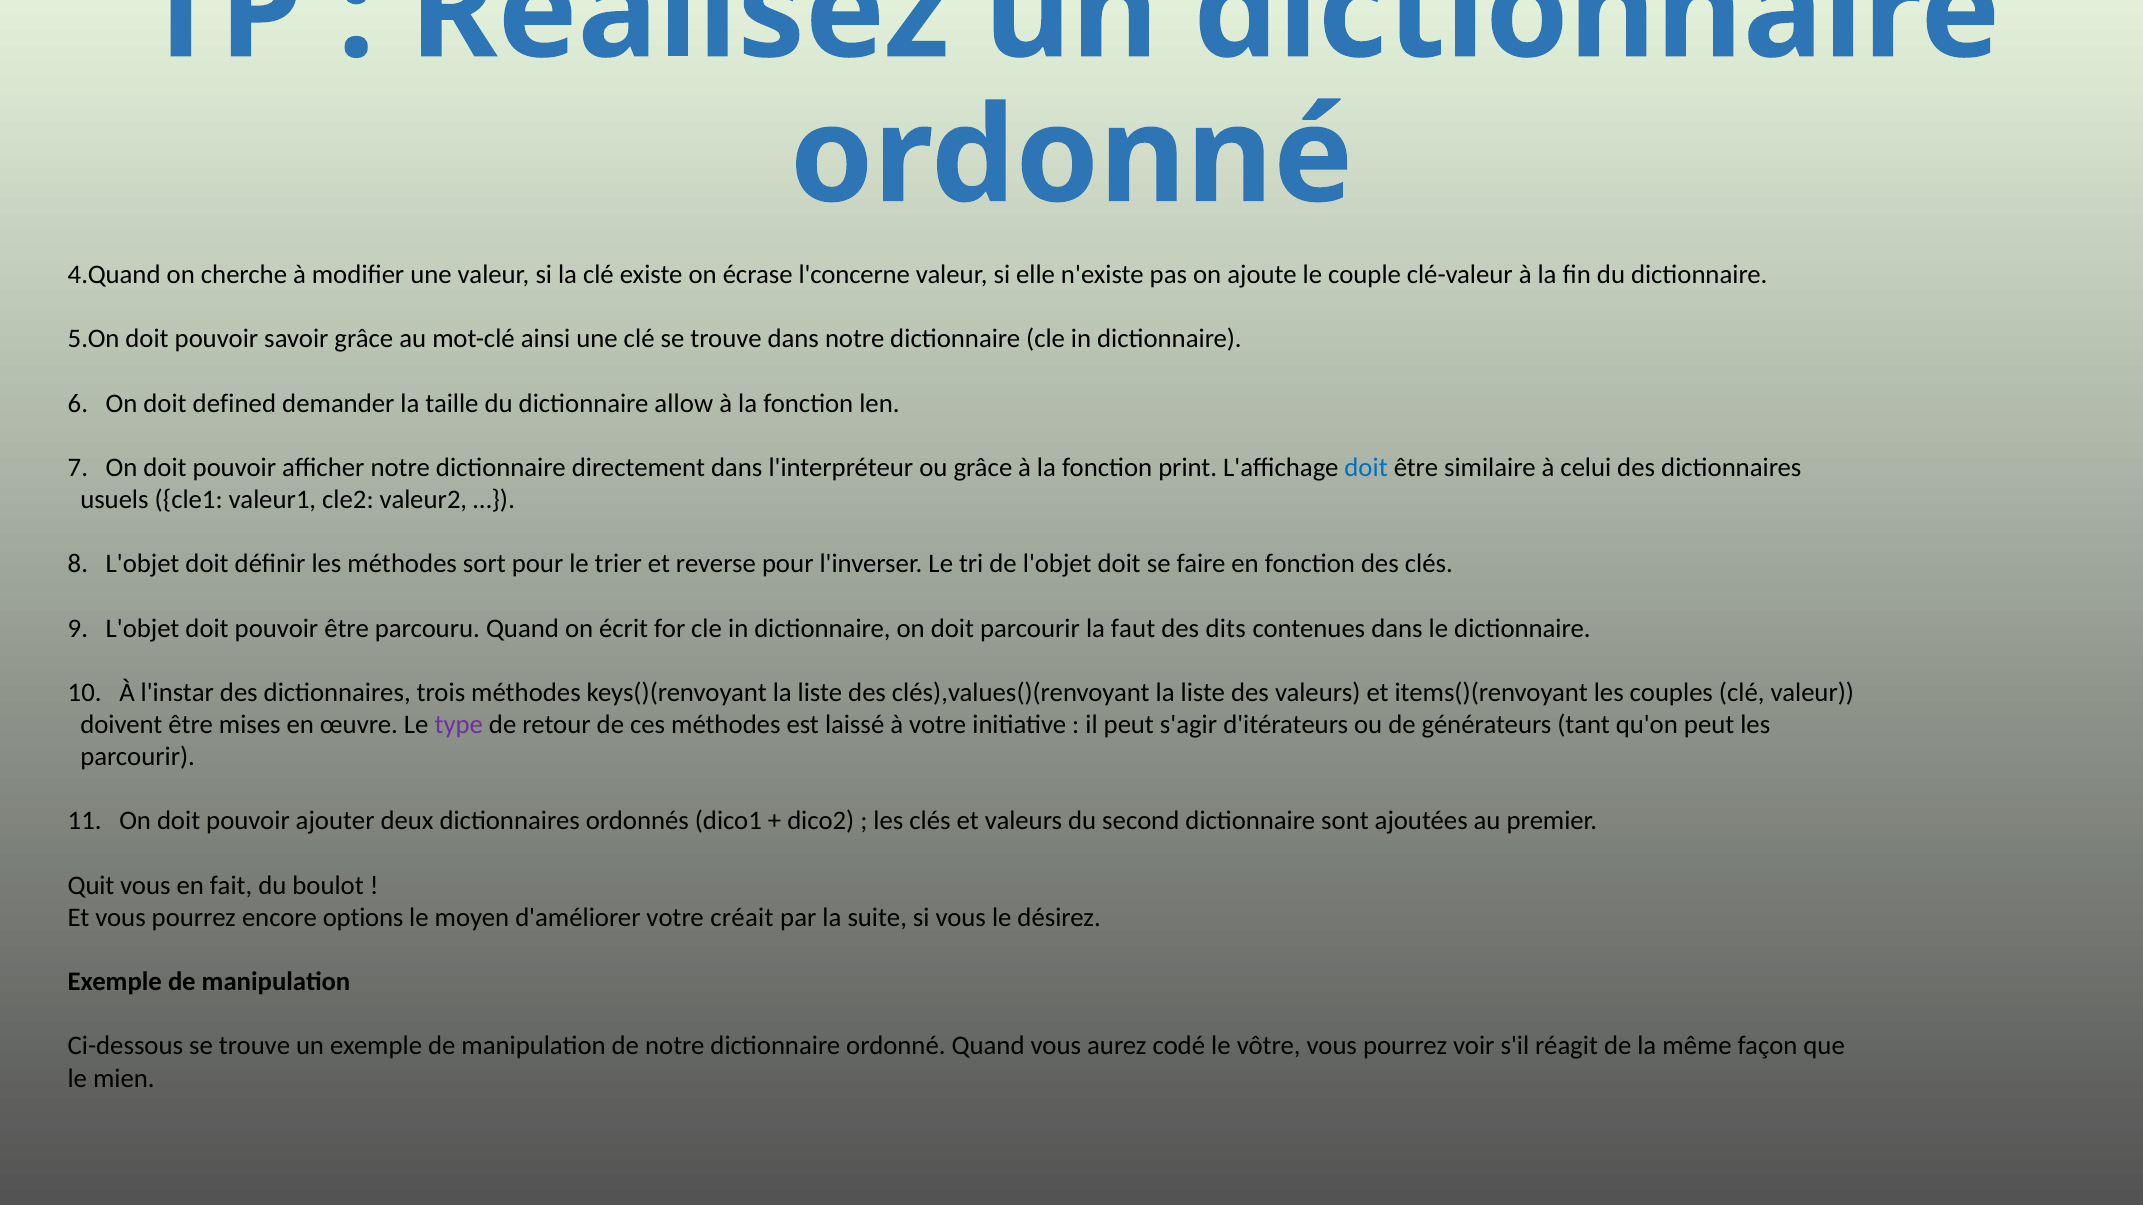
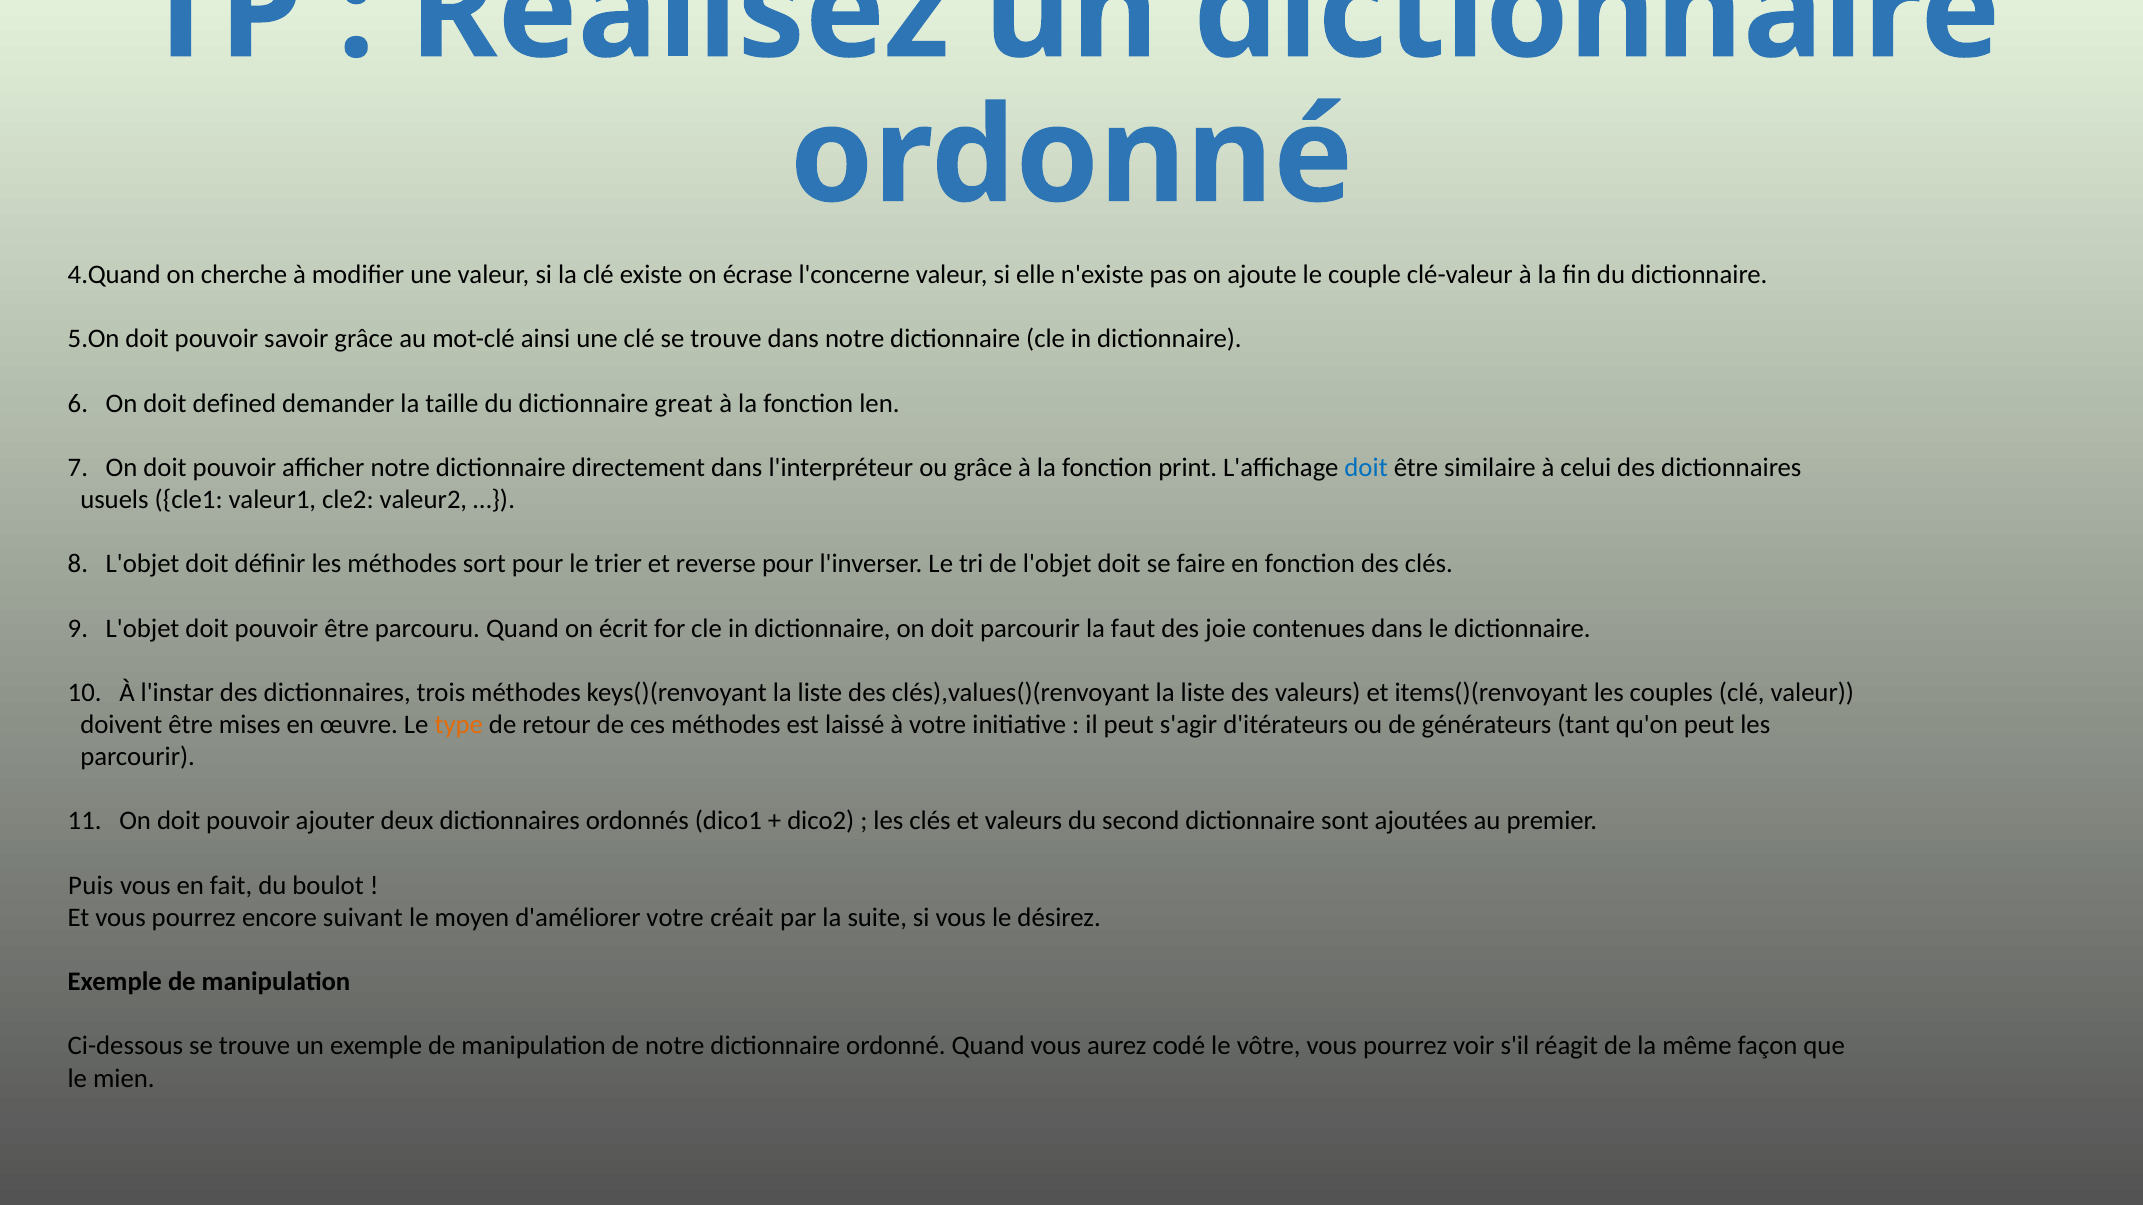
allow: allow -> great (684, 404)
dits: dits -> joie (1226, 629)
type colour: purple -> orange (459, 725)
Quit: Quit -> Puis (91, 886)
options: options -> suivant (363, 918)
